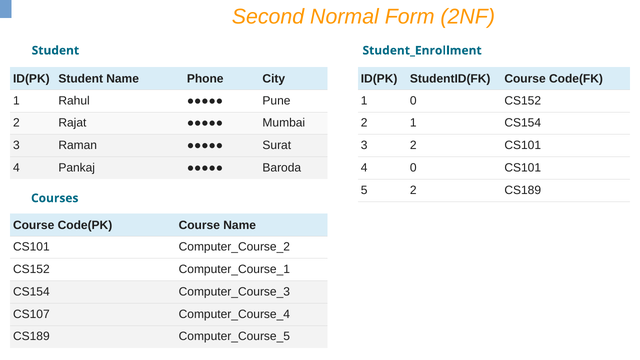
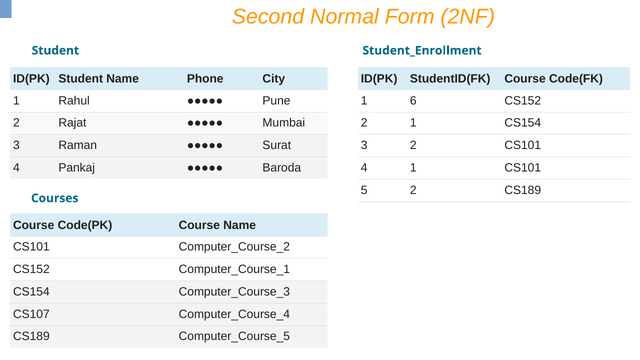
1 0: 0 -> 6 (413, 101)
4 0: 0 -> 1 (413, 168)
